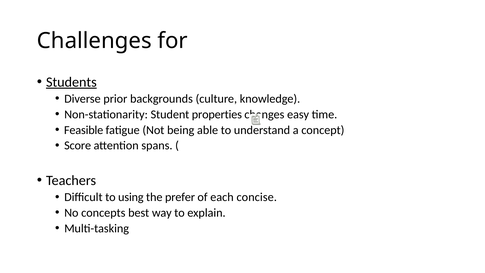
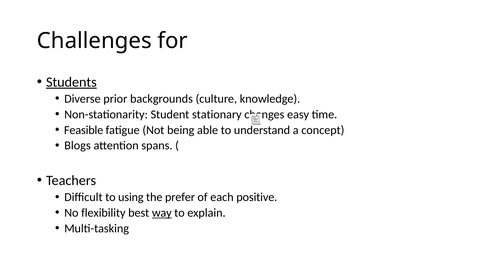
properties: properties -> stationary (217, 114)
Score: Score -> Blogs (78, 146)
concise: concise -> positive (257, 197)
concepts: concepts -> flexibility (103, 213)
way underline: none -> present (162, 213)
